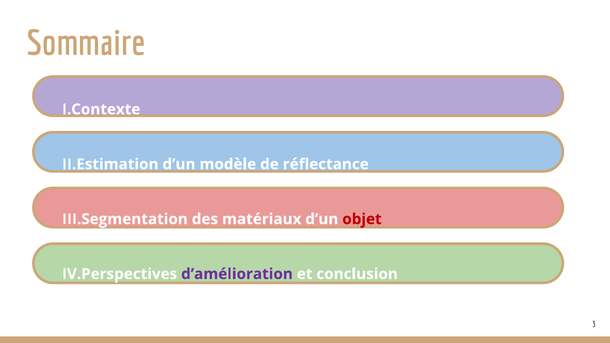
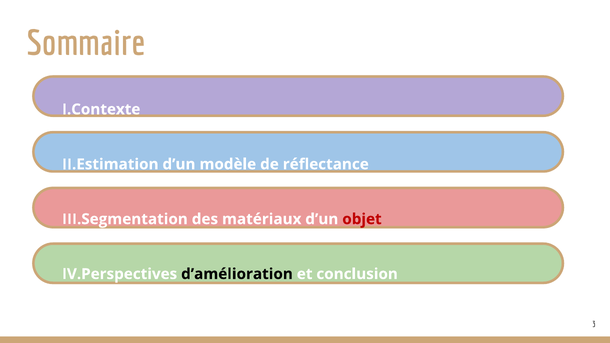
d’amélioration colour: purple -> black (237, 274)
